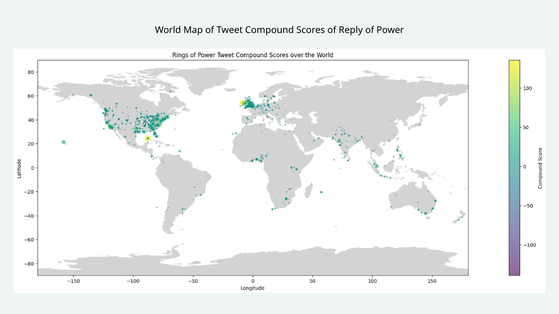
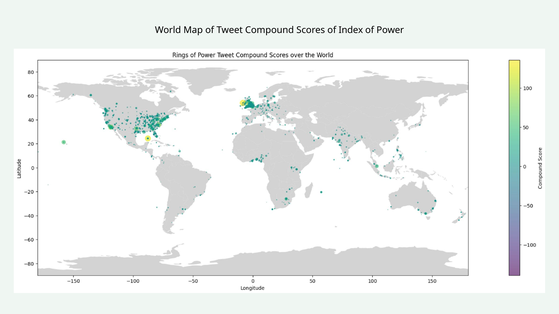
Reply: Reply -> Index (351, 30)
